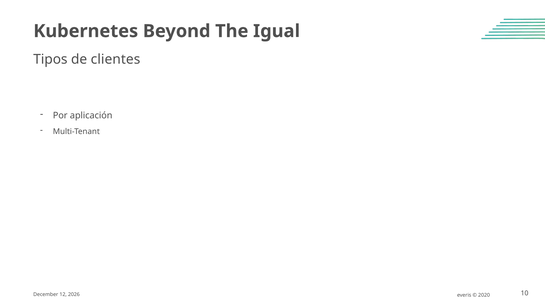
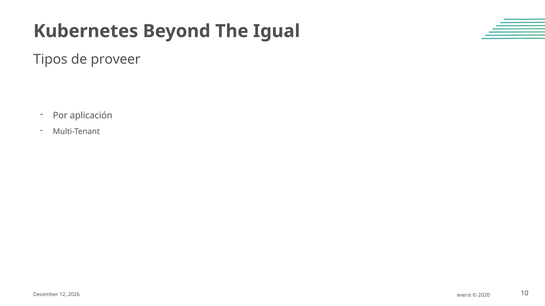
clientes: clientes -> proveer (116, 60)
